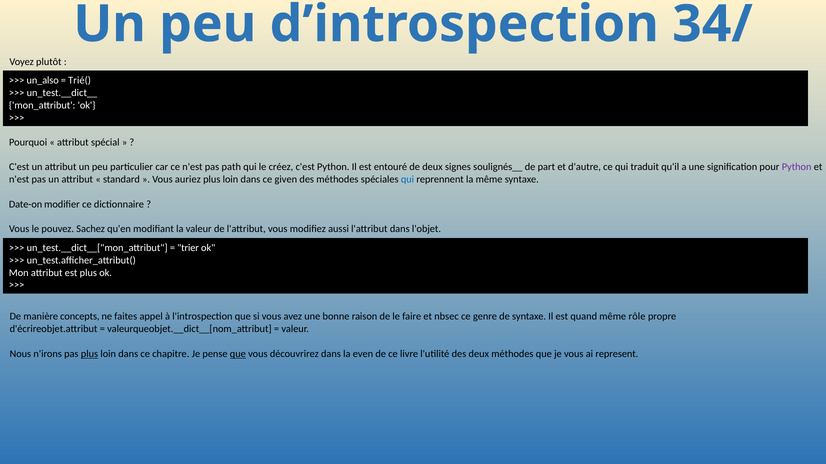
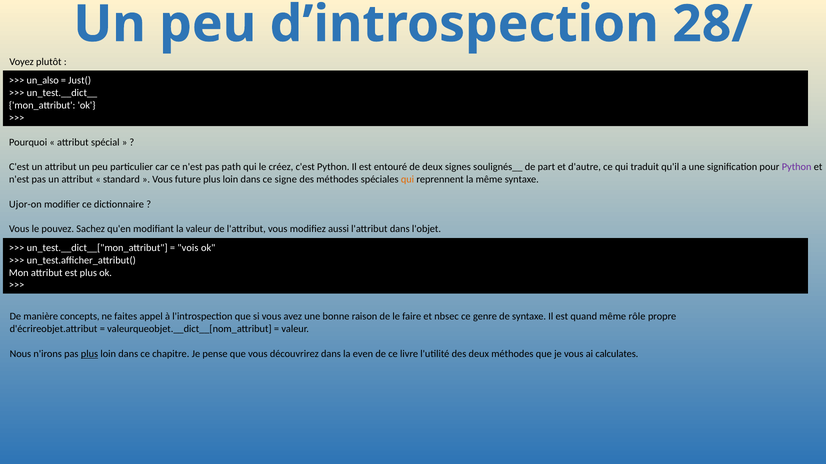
34/: 34/ -> 28/ (712, 24)
Trié(: Trié( -> Just( (80, 81)
auriez: auriez -> future (188, 180)
given: given -> signe (286, 180)
qui colour: blue -> orange (408, 180)
Date-on: Date-on -> Ujor-on (25, 204)
trier: trier -> vois (188, 248)
que underline: present -> none (238, 354)
represent: represent -> calculates (617, 354)
